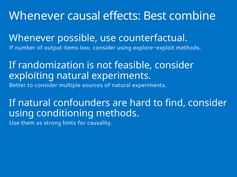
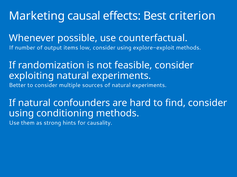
Whenever: Whenever -> Marketing (37, 16)
combine: combine -> criterion (192, 16)
